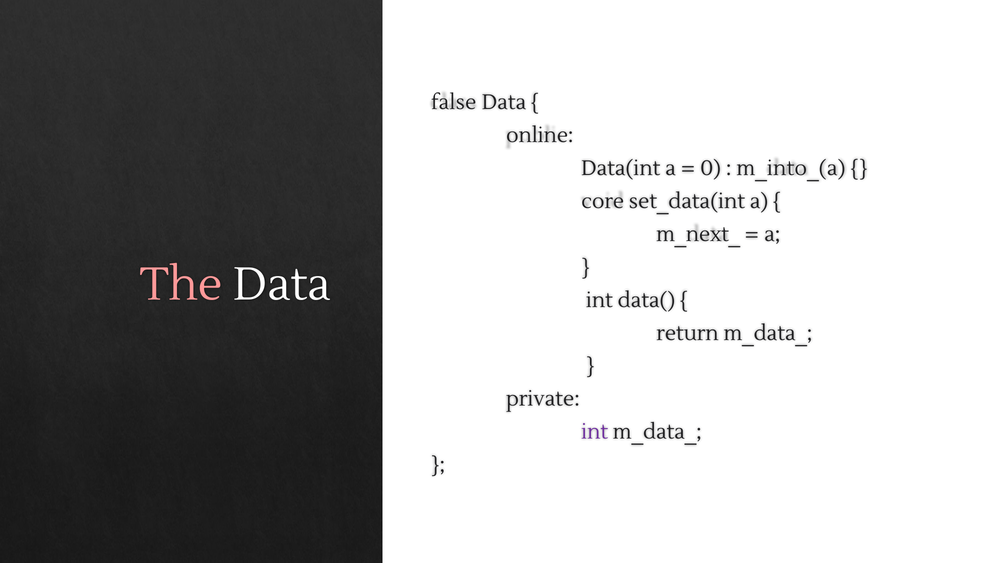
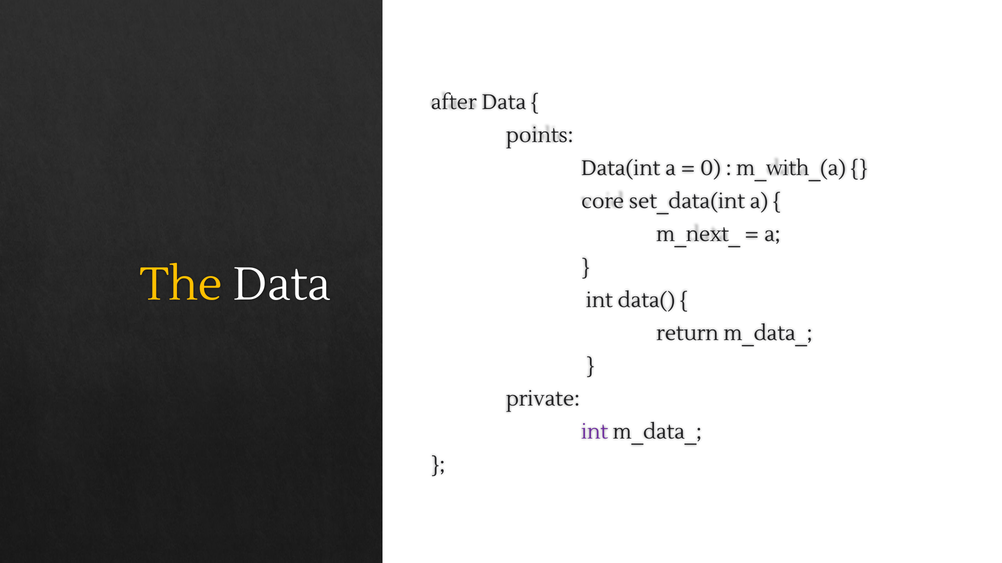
false: false -> after (454, 102)
online: online -> points (540, 135)
m_into_(a: m_into_(a -> m_with_(a (791, 168)
The colour: pink -> yellow (181, 285)
